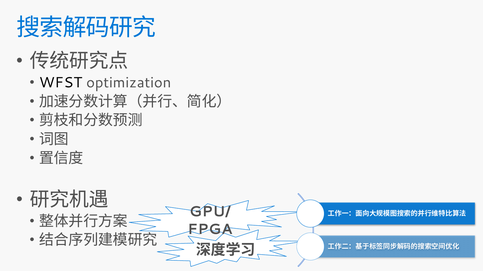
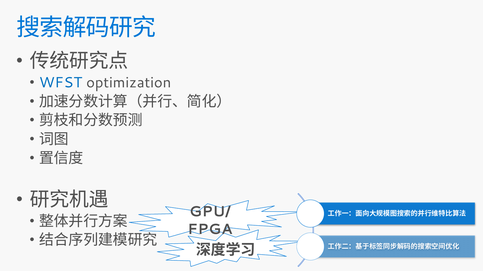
WFST colour: black -> blue (61, 83)
